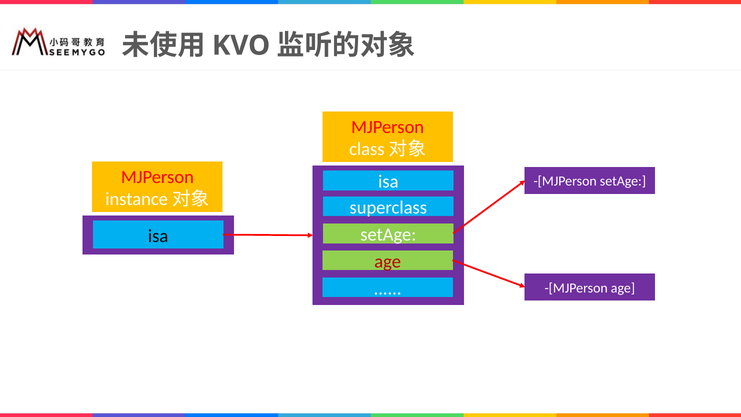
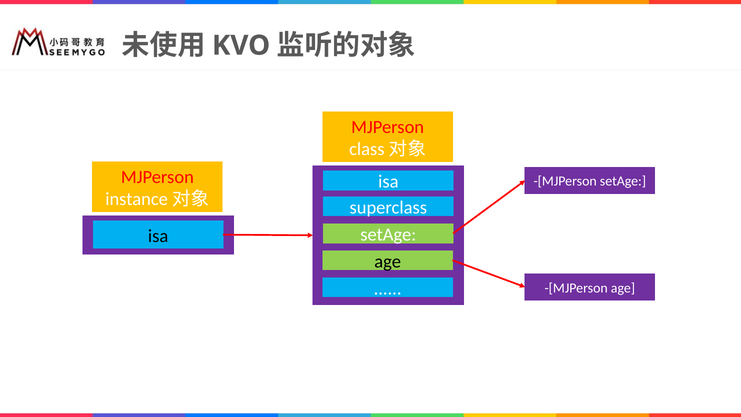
age colour: red -> black (388, 261)
